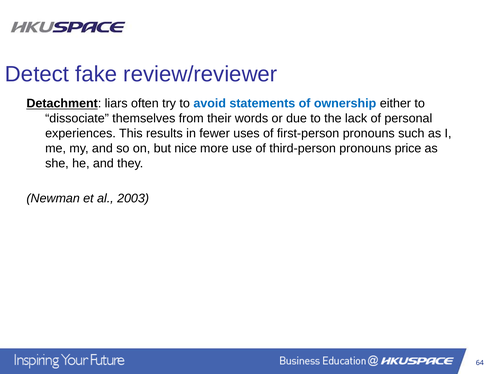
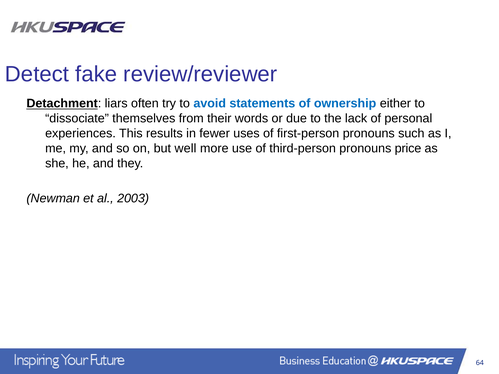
nice: nice -> well (185, 149)
